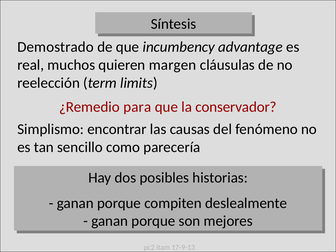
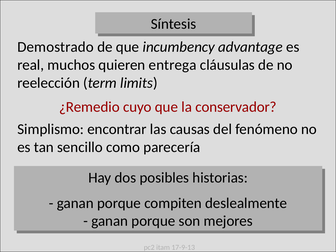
margen: margen -> entrega (173, 65)
para: para -> cuyo (137, 107)
